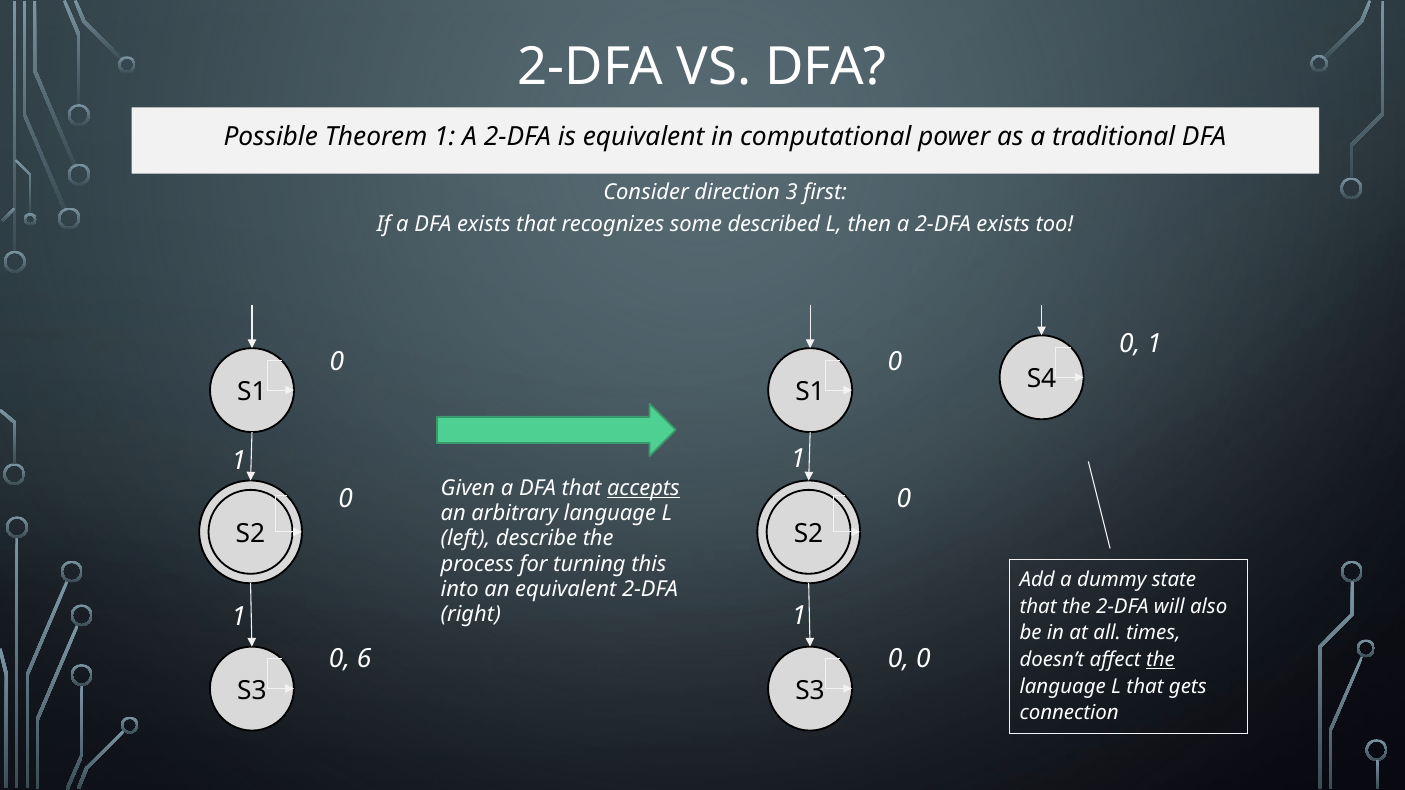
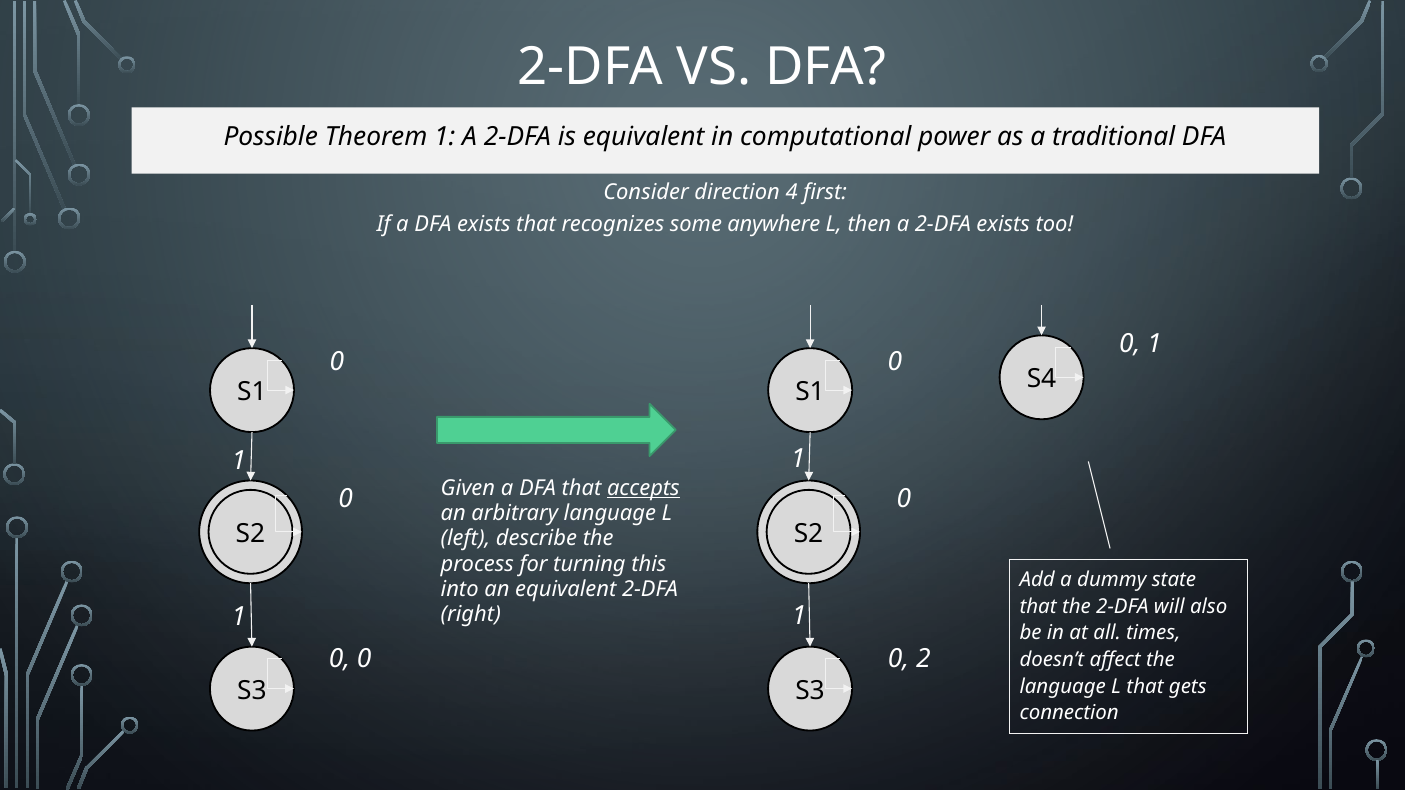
3: 3 -> 4 (792, 193)
described: described -> anywhere (774, 224)
0 6: 6 -> 0 (364, 659)
0: 0 -> 2 (923, 659)
the underline: present -> none (1160, 660)
